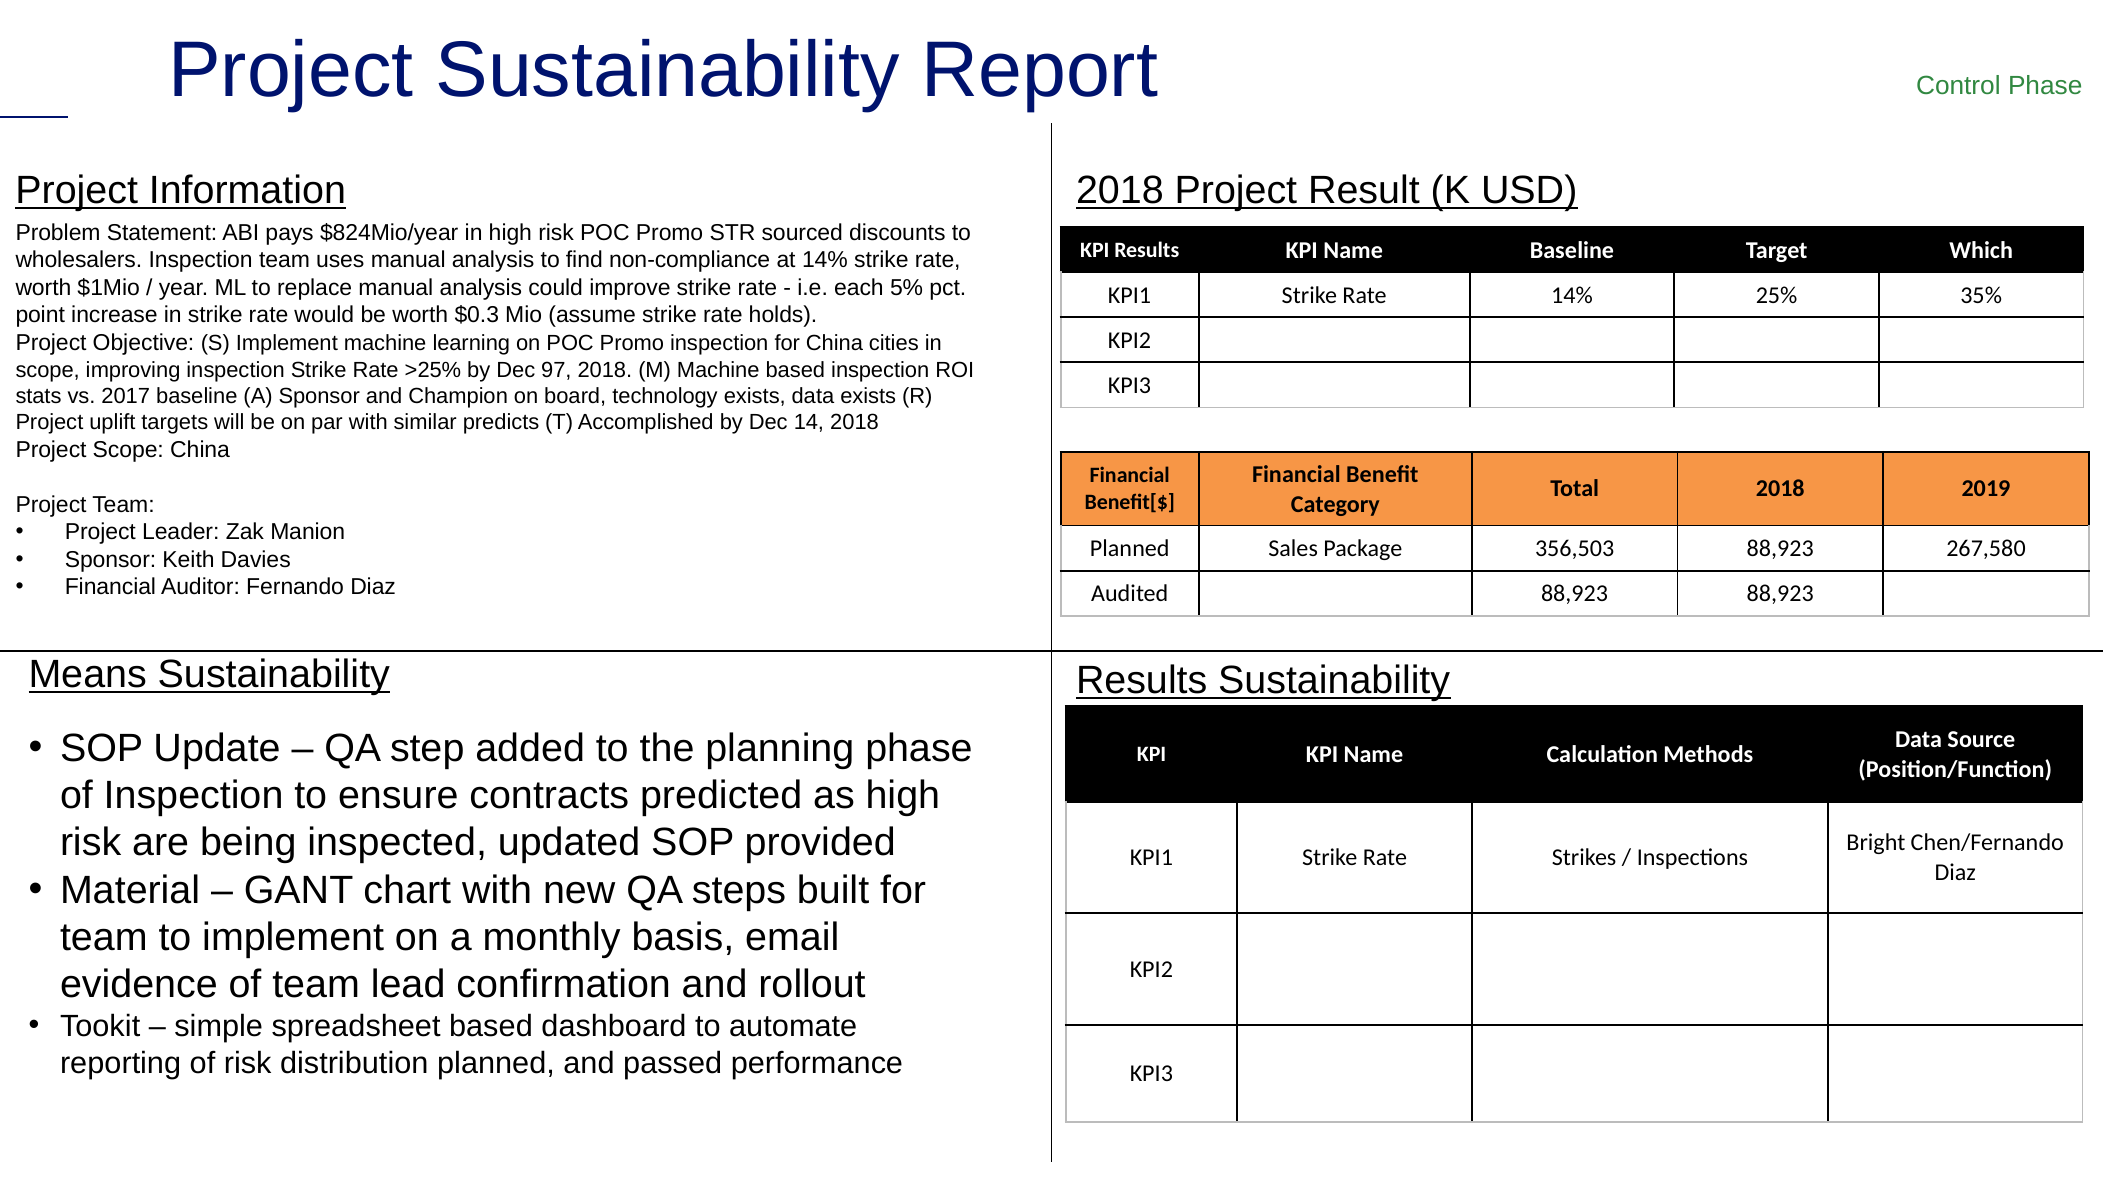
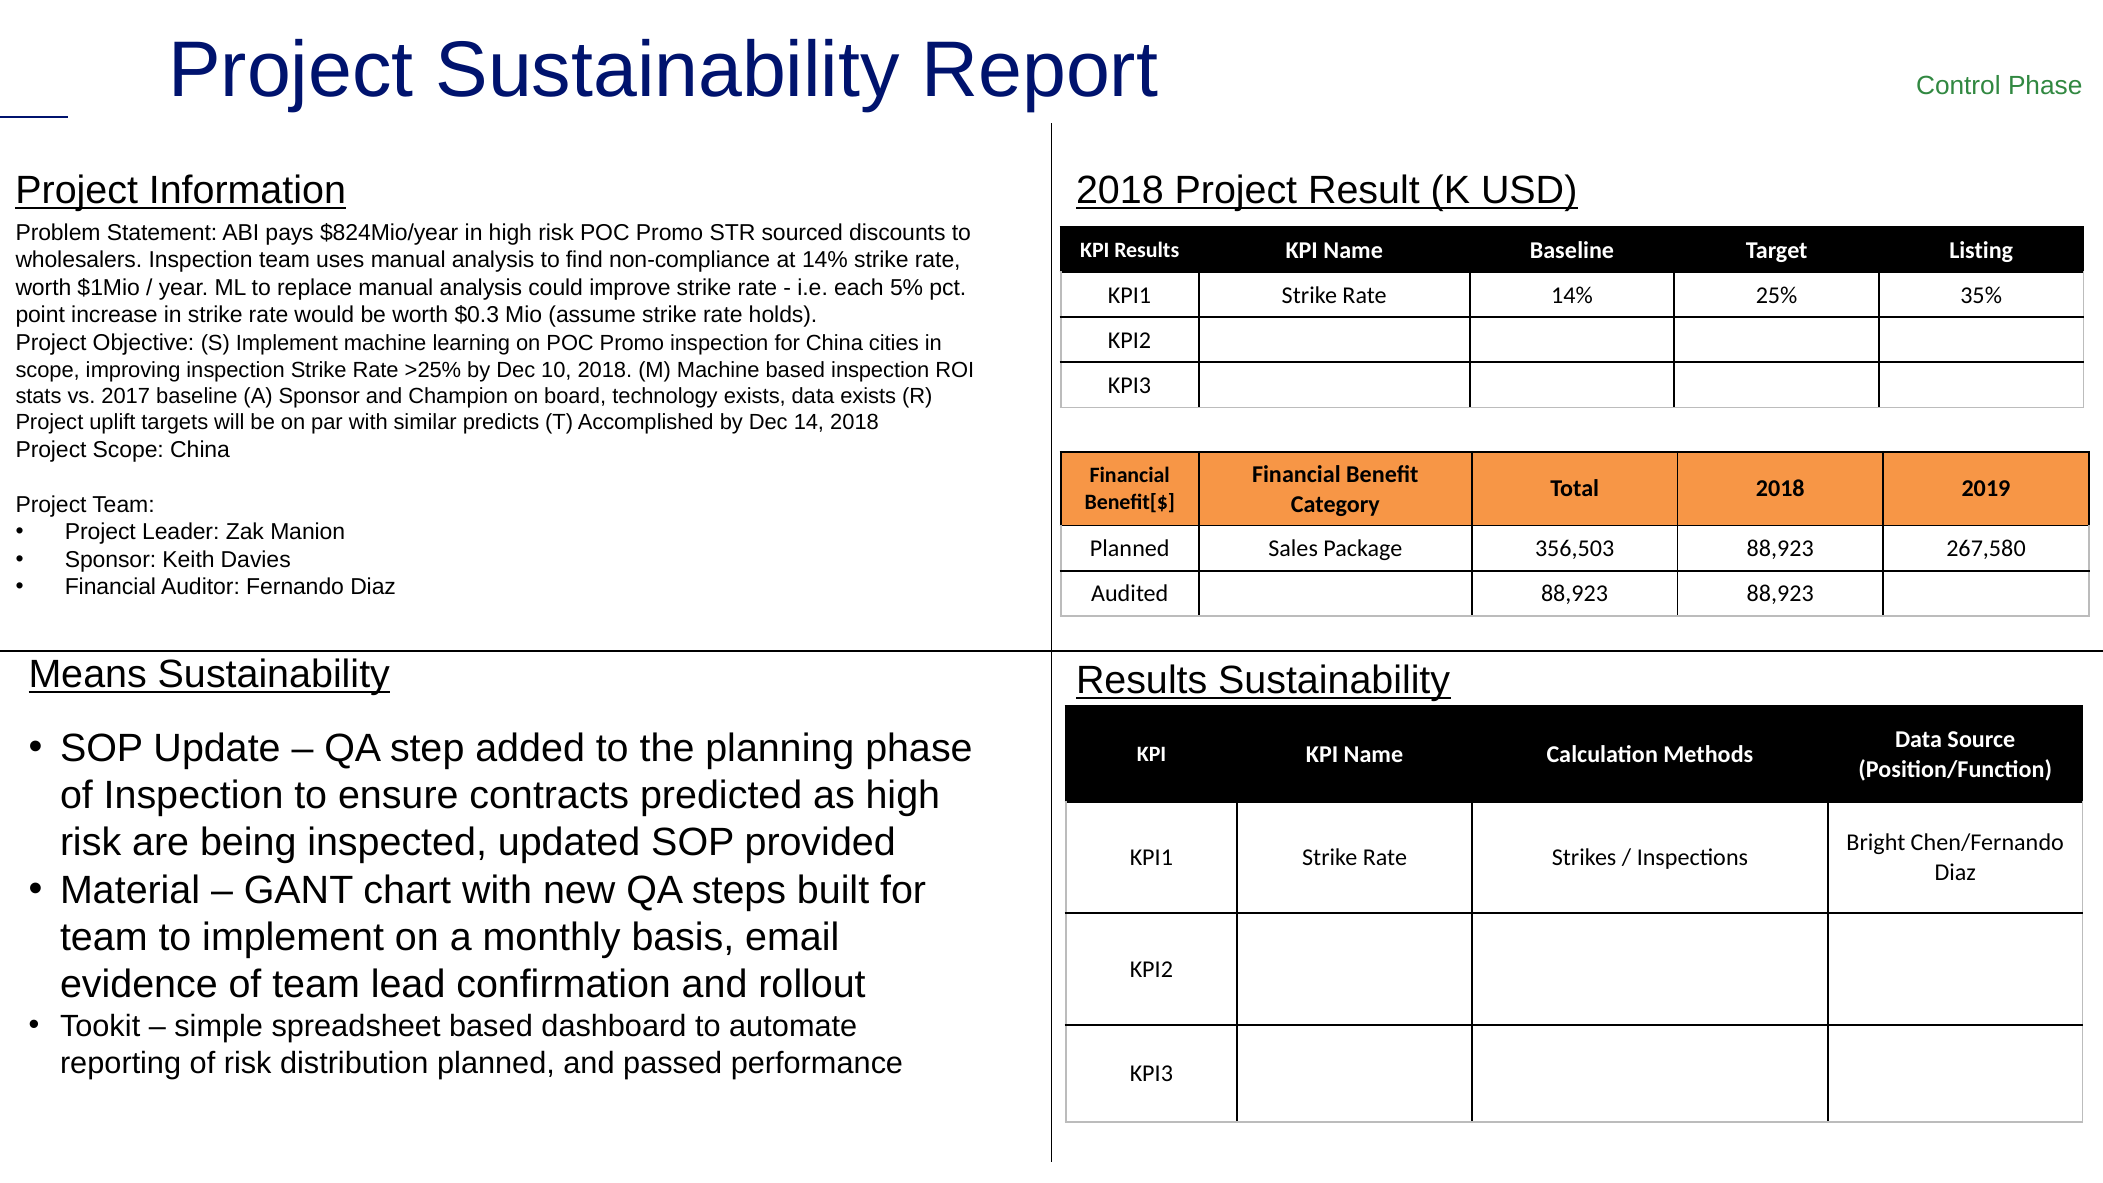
Which: Which -> Listing (1981, 250)
97: 97 -> 10 (556, 370)
